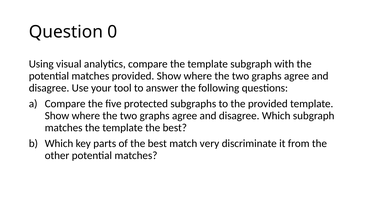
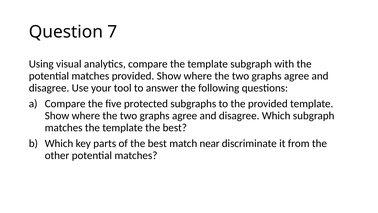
0: 0 -> 7 (112, 32)
very: very -> near (210, 143)
